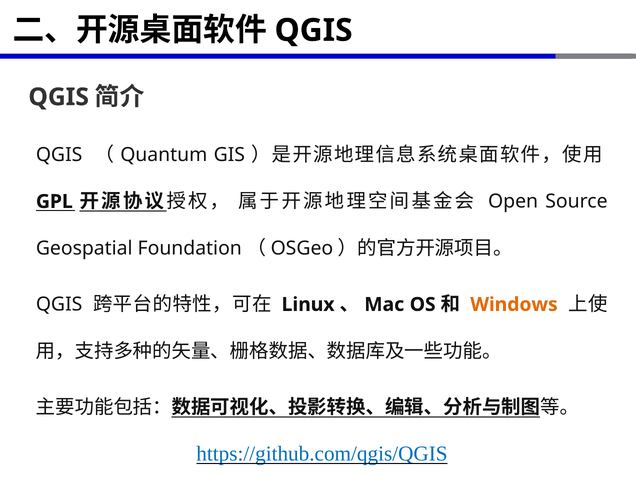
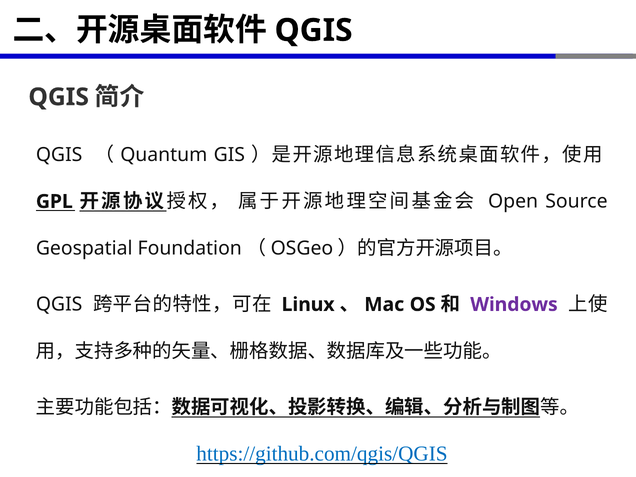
Windows colour: orange -> purple (514, 305)
